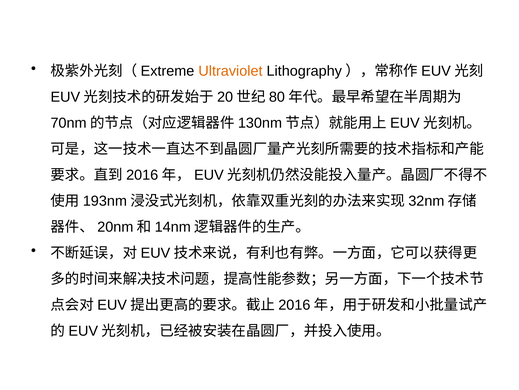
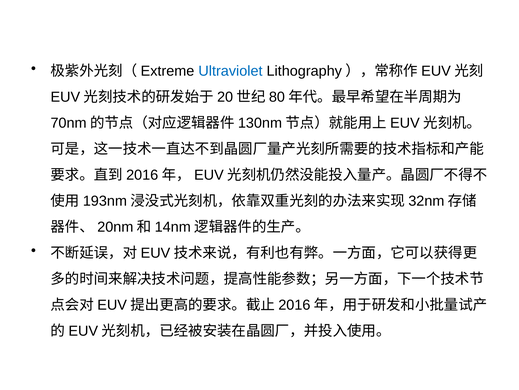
Ultraviolet colour: orange -> blue (230, 71)
